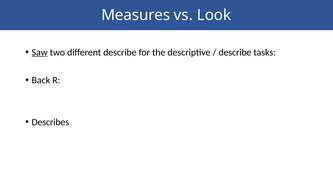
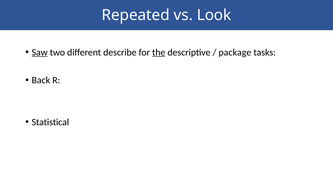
Measures: Measures -> Repeated (136, 15)
the underline: none -> present (159, 52)
describe: describe -> package (235, 52)
Describes: Describes -> Statistical (50, 122)
